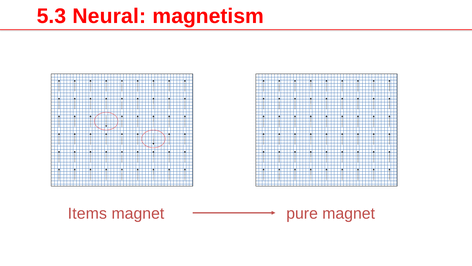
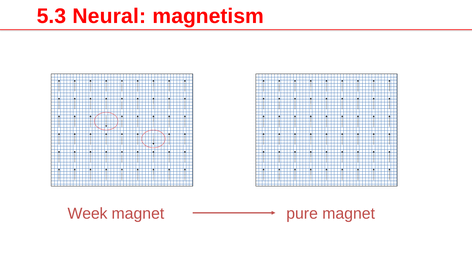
Items: Items -> Week (88, 213)
